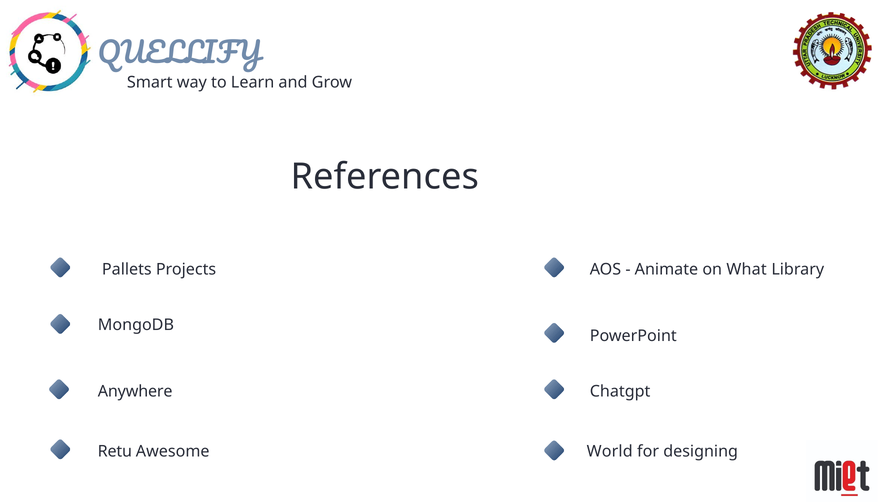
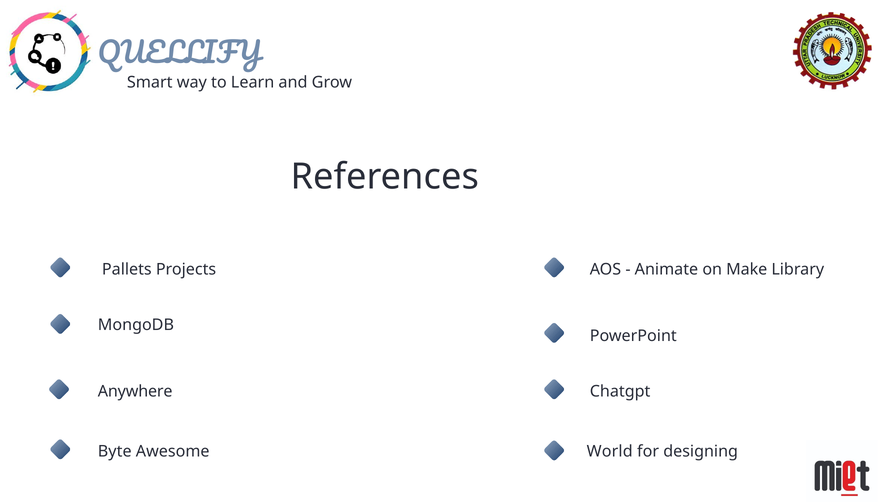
What: What -> Make (747, 270)
Retu: Retu -> Byte (115, 451)
